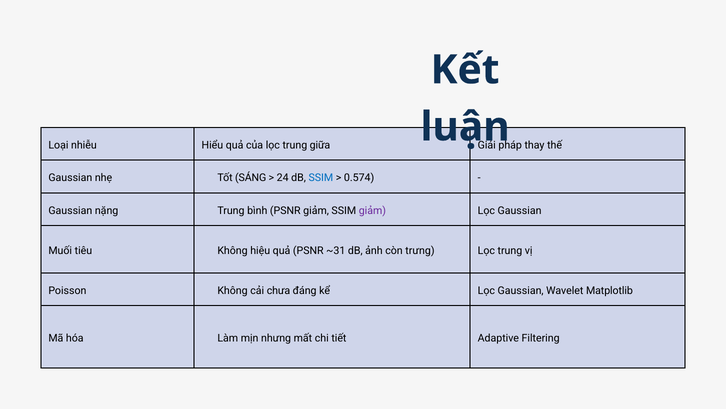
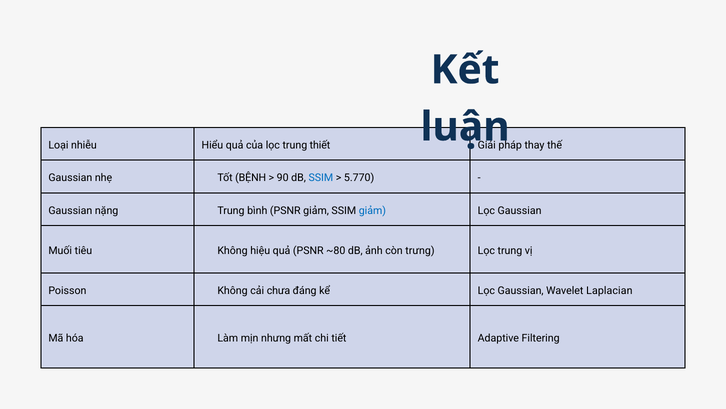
giữa: giữa -> thiết (320, 145)
SÁNG: SÁNG -> BỆNH (251, 178)
24: 24 -> 90 (283, 178)
0.574: 0.574 -> 5.770 (359, 178)
giảm colour: purple -> blue (372, 210)
~31: ~31 -> ~80 (336, 250)
Matplotlib: Matplotlib -> Laplacian (609, 290)
